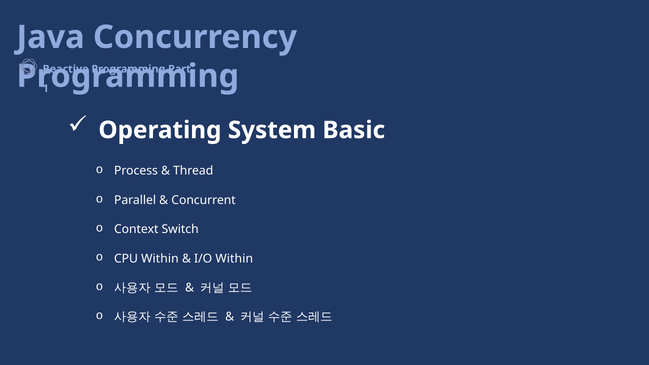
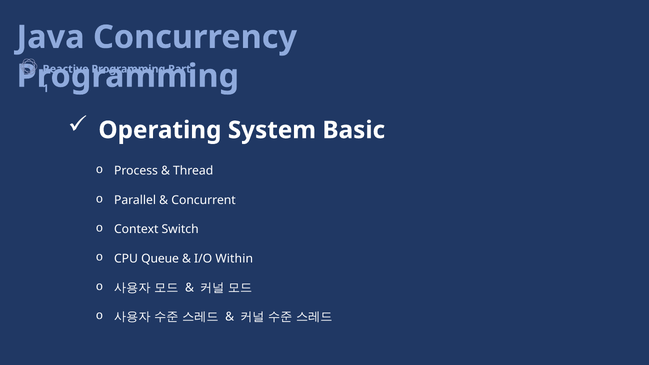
CPU Within: Within -> Queue (160, 259)
